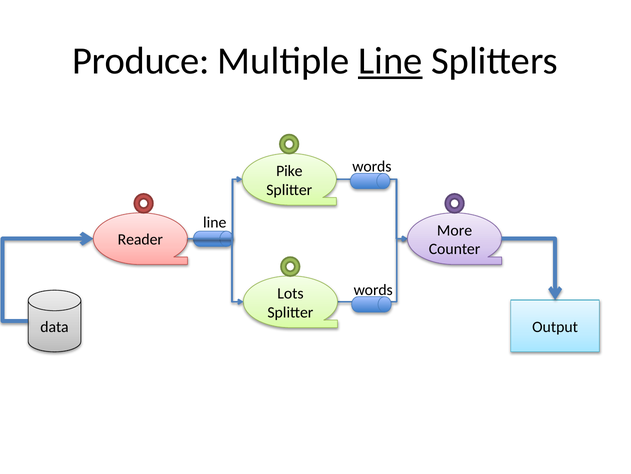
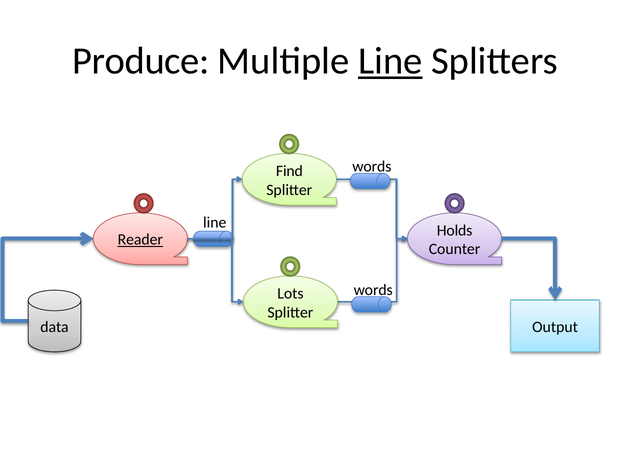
Pike: Pike -> Find (289, 171)
More: More -> Holds (455, 230)
Reader underline: none -> present (140, 239)
